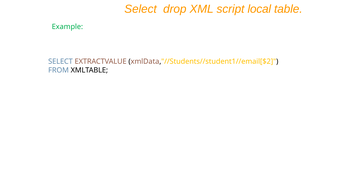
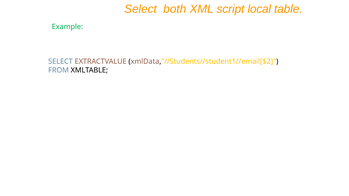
drop: drop -> both (175, 9)
